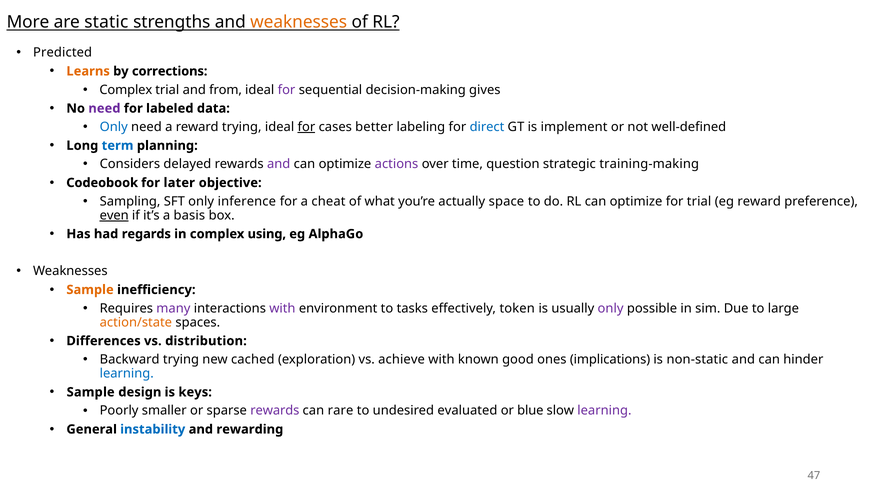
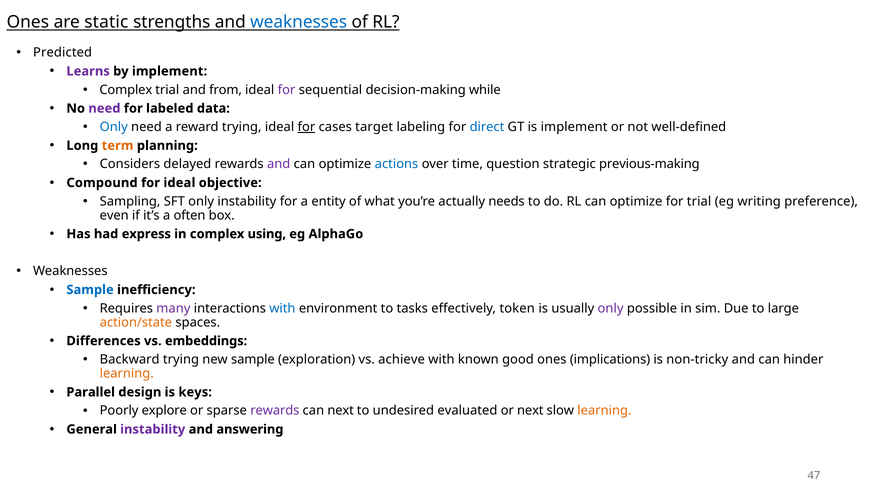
More: More -> Ones (28, 22)
weaknesses colour: orange -> blue (299, 22)
Learns colour: orange -> purple (88, 71)
by corrections: corrections -> implement (170, 71)
gives: gives -> while (485, 90)
better: better -> target (374, 127)
term colour: blue -> orange (118, 146)
actions colour: purple -> blue (397, 164)
training-making: training-making -> previous-making (649, 164)
Codeobook: Codeobook -> Compound (102, 183)
for later: later -> ideal (179, 183)
only inference: inference -> instability (247, 202)
cheat: cheat -> entity (329, 202)
space: space -> needs (507, 202)
eg reward: reward -> writing (759, 202)
even underline: present -> none (114, 216)
basis: basis -> often (189, 216)
regards: regards -> express (146, 234)
Sample colour: orange -> blue (90, 290)
with colour: purple -> blue (282, 309)
distribution: distribution -> embeddings (206, 341)
new cached: cached -> sample (253, 360)
non-static: non-static -> non-tricky (697, 360)
learning colour: blue -> orange (127, 374)
Sample: Sample -> Parallel (91, 393)
smaller: smaller -> explore (164, 411)
can rare: rare -> next (341, 411)
or blue: blue -> next (530, 411)
learning colour: purple -> orange (604, 411)
instability colour: blue -> purple (153, 430)
rewarding: rewarding -> answering (250, 430)
